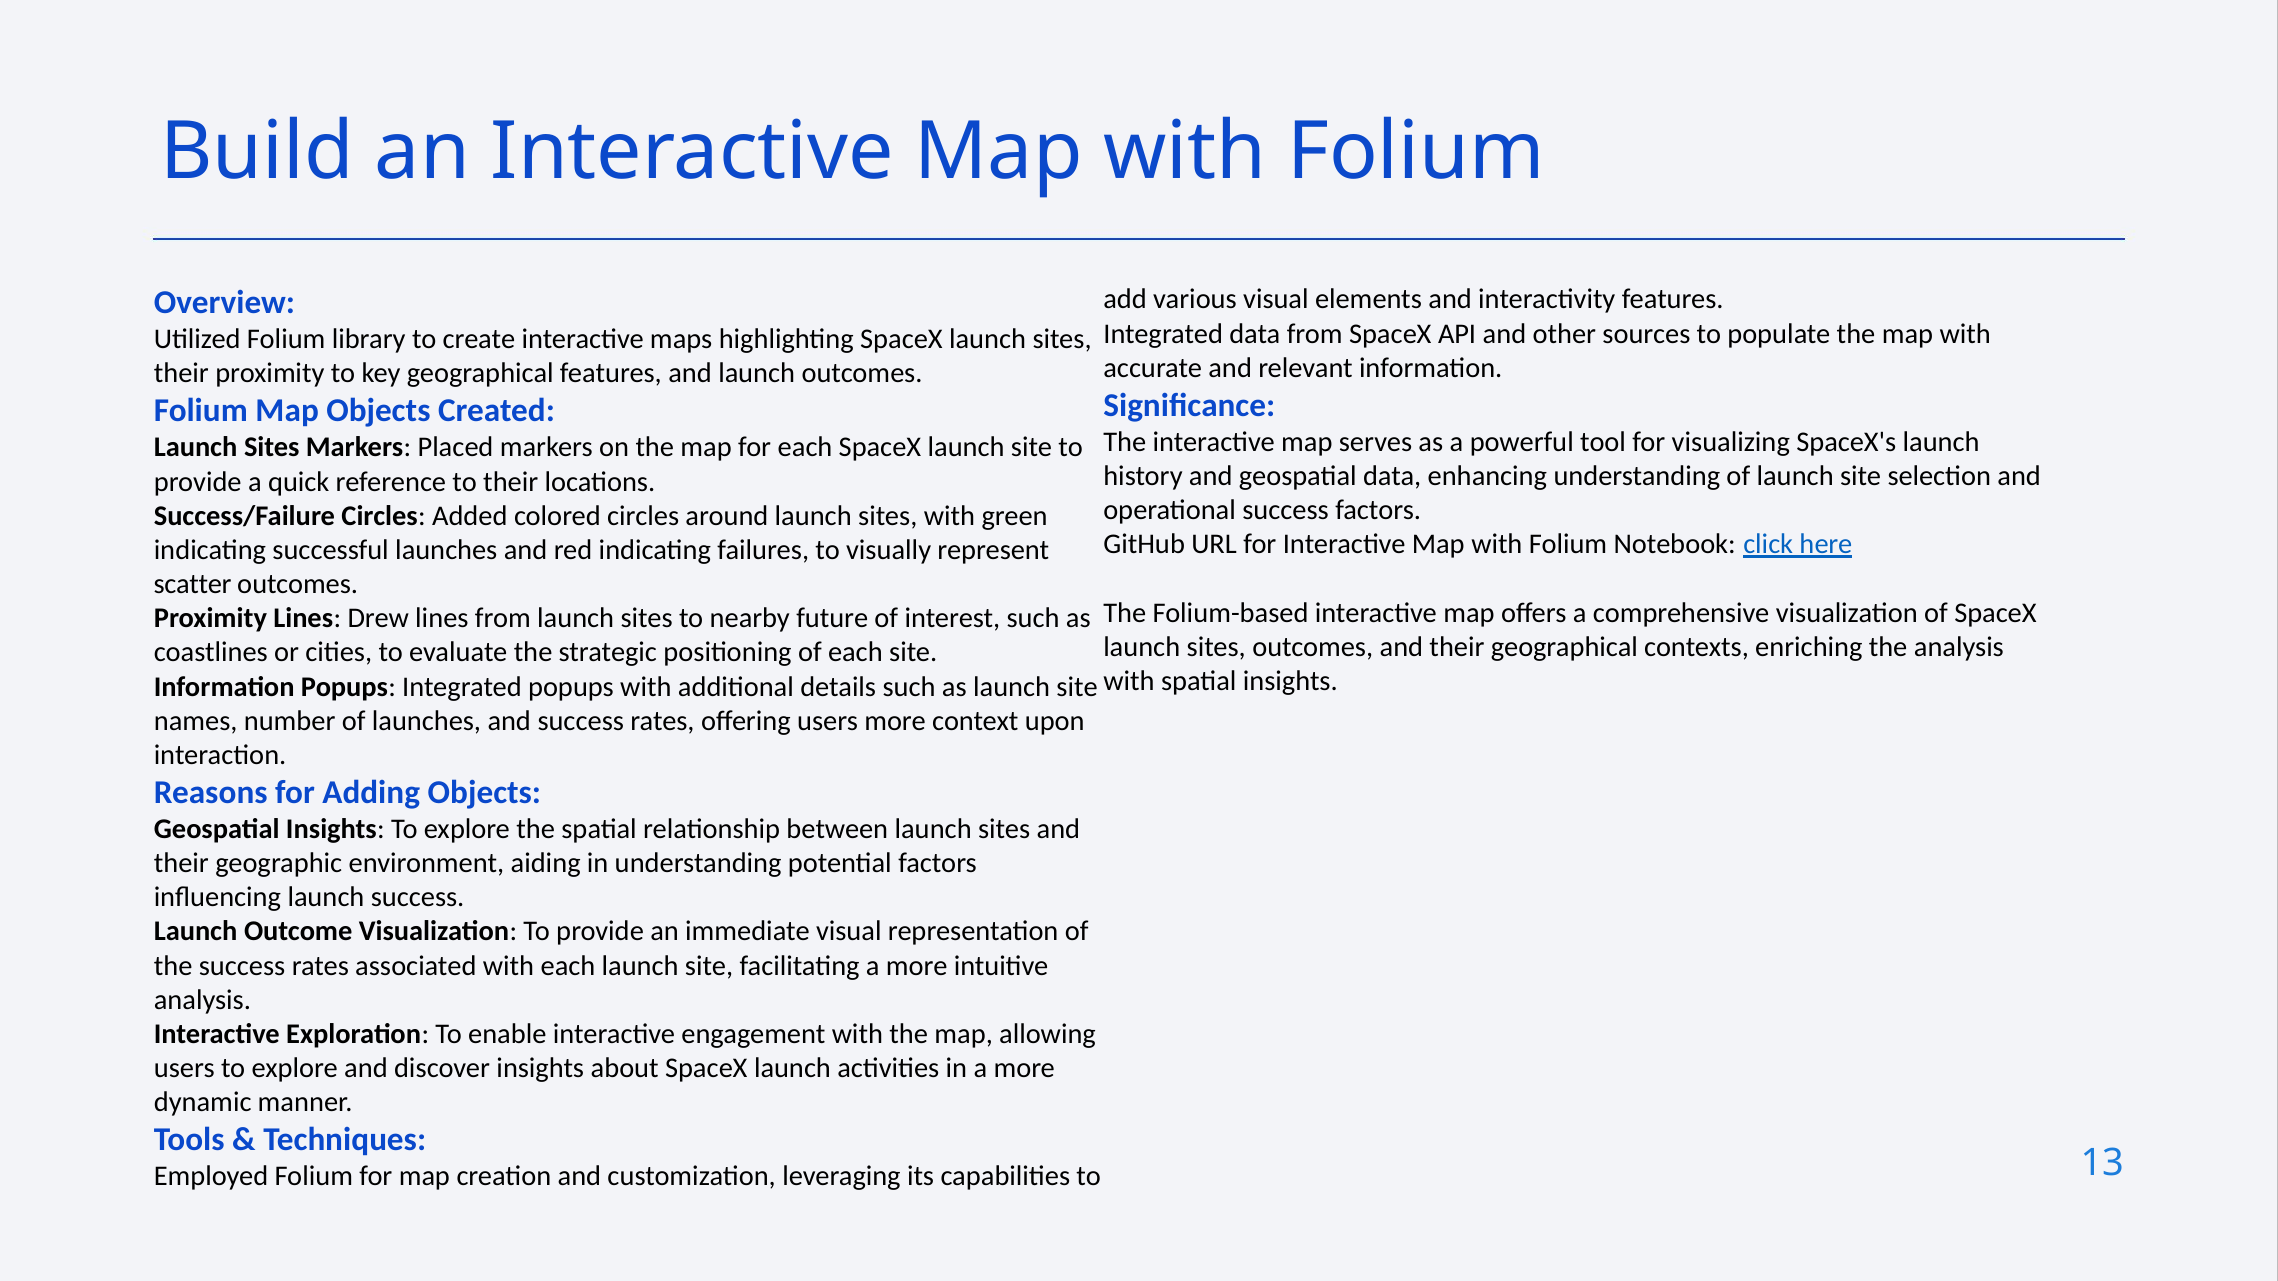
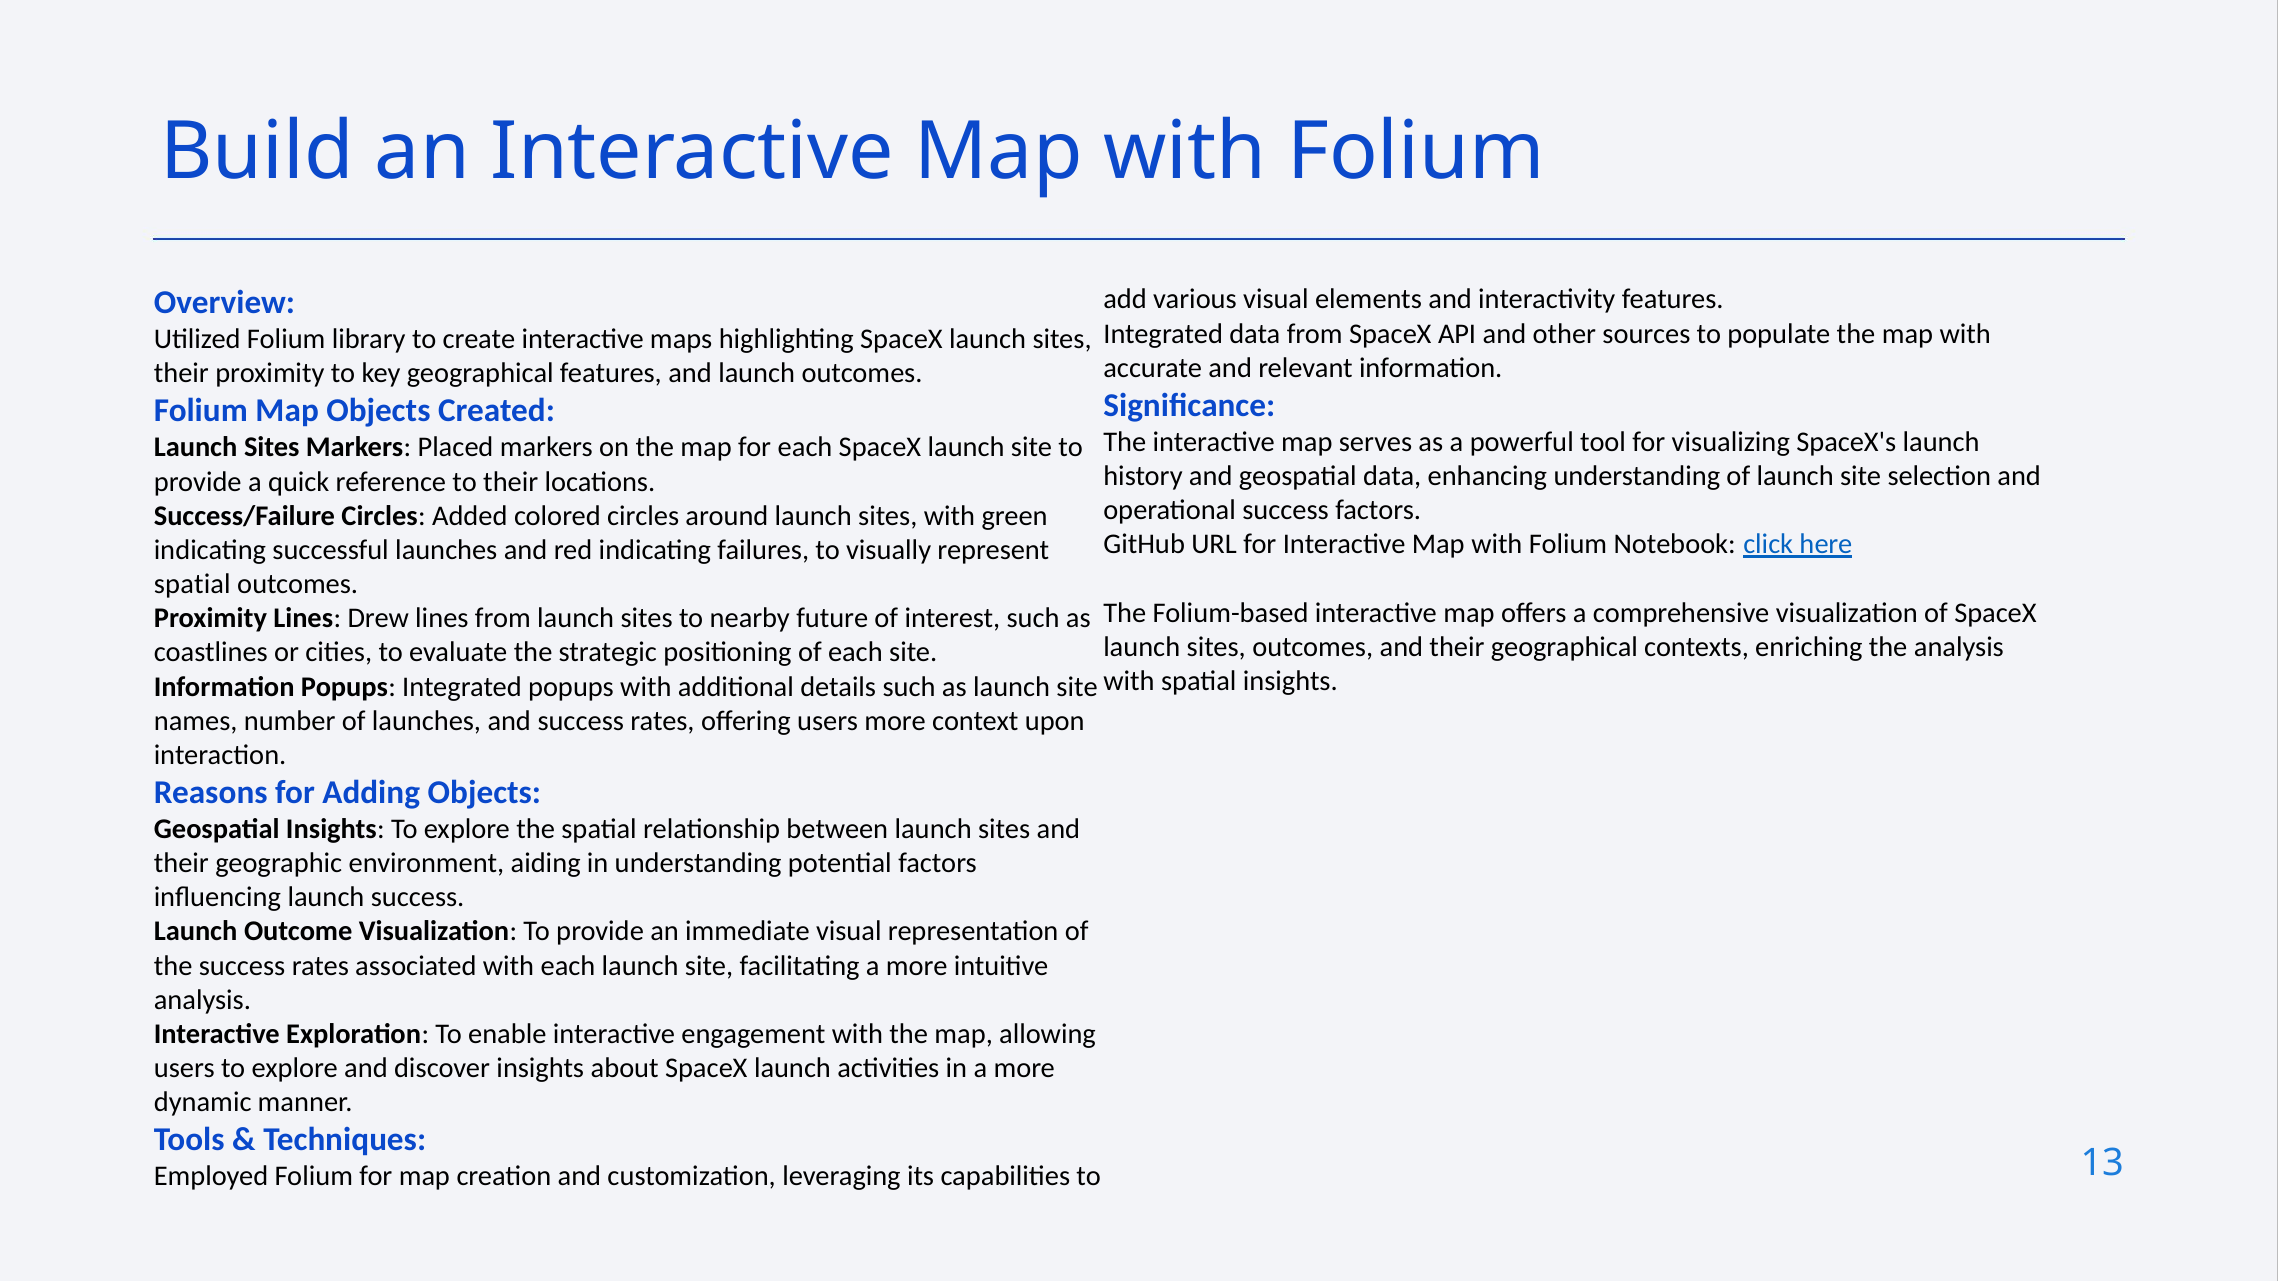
scatter: scatter -> spatial (192, 584)
